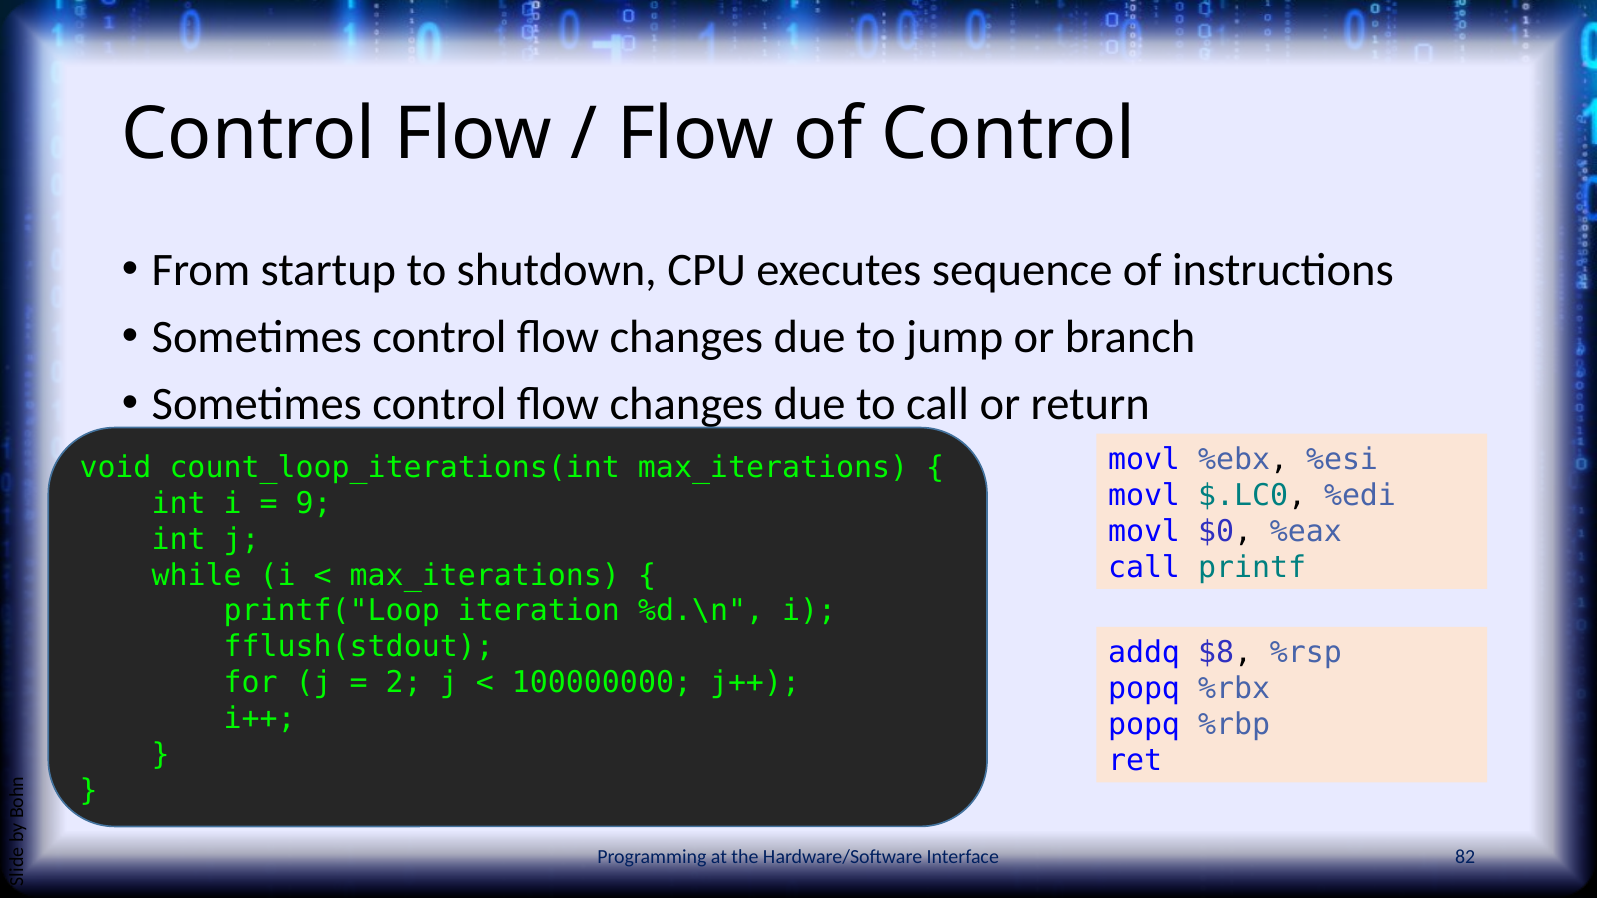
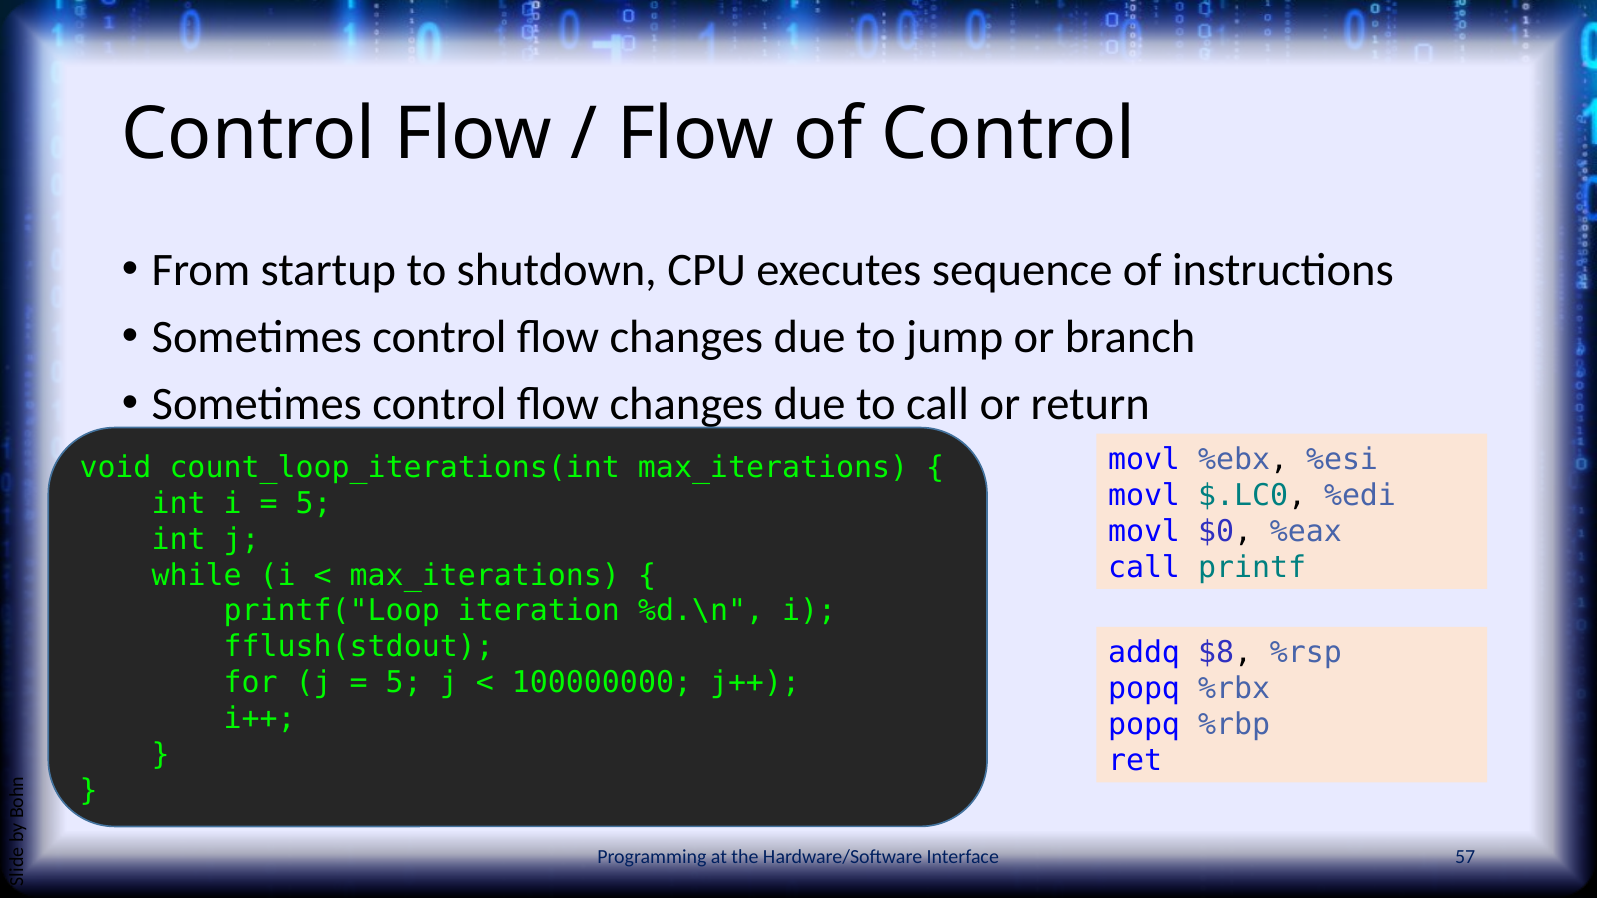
9: 9 -> 5 (314, 503)
2: 2 -> 5 (404, 683)
82: 82 -> 57 (1465, 858)
